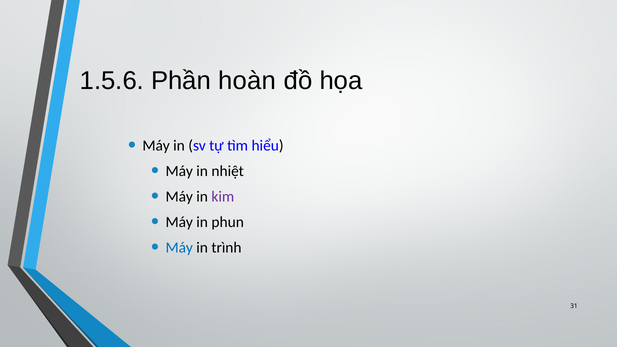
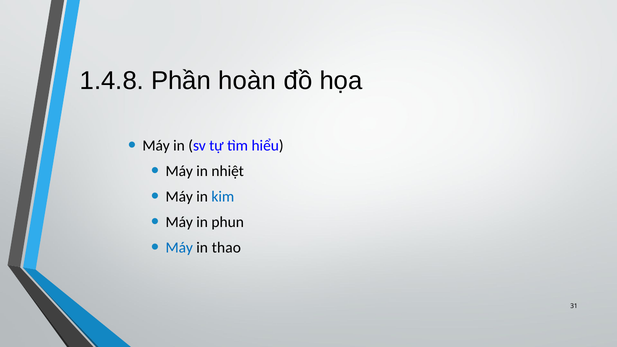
1.5.6: 1.5.6 -> 1.4.8 (112, 81)
kim colour: purple -> blue (223, 197)
trình: trình -> thao (226, 247)
